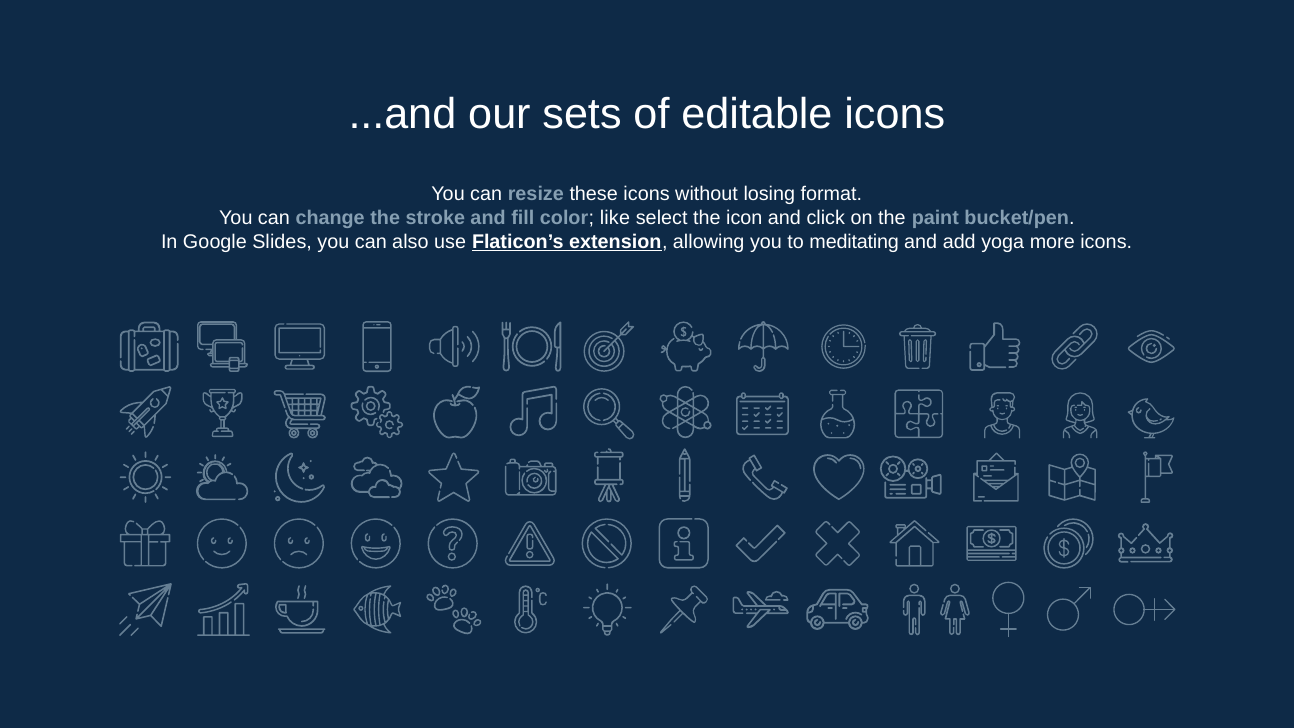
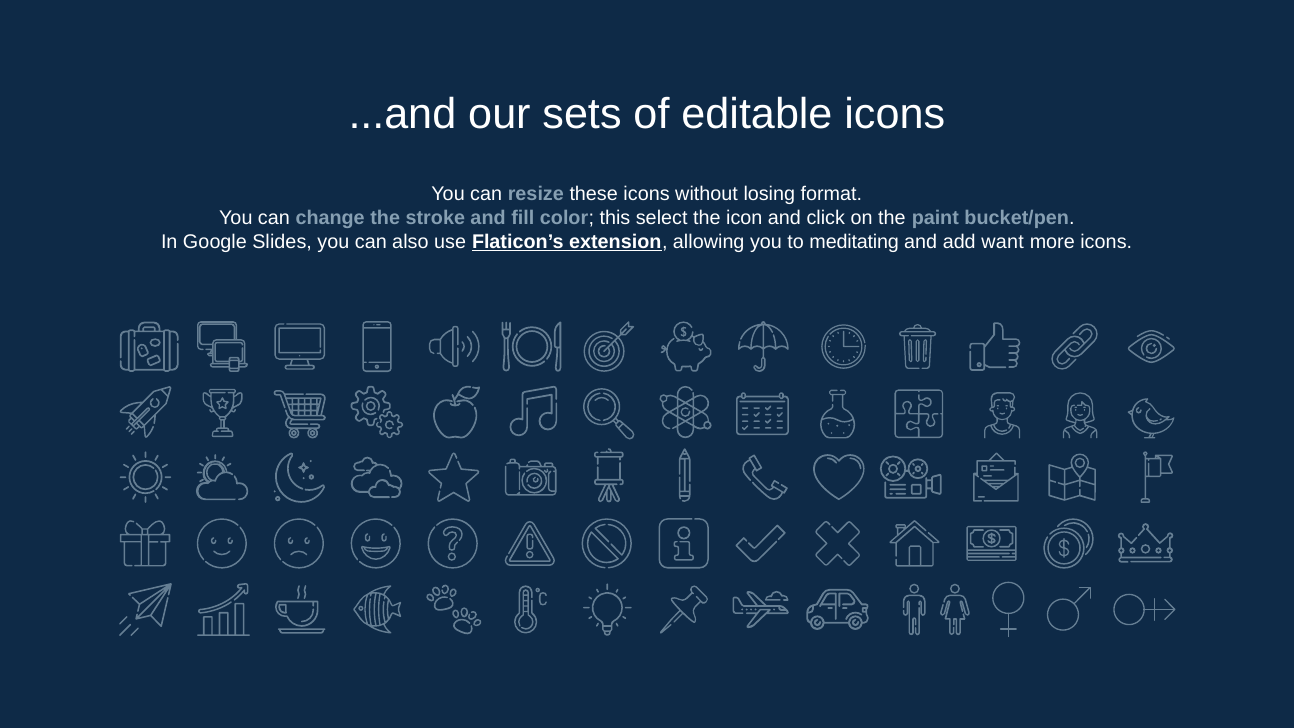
like: like -> this (615, 218)
yoga: yoga -> want (1003, 242)
